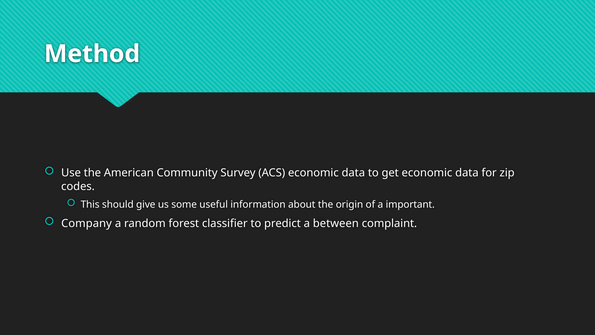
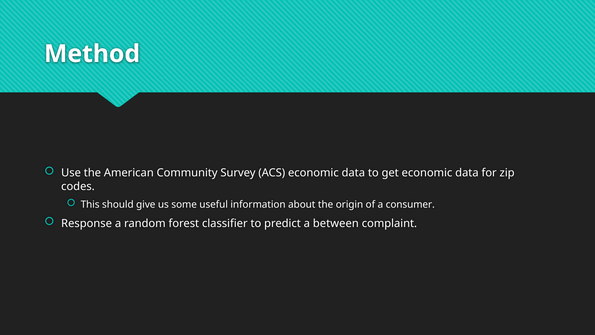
important: important -> consumer (410, 204)
Company: Company -> Response (87, 223)
